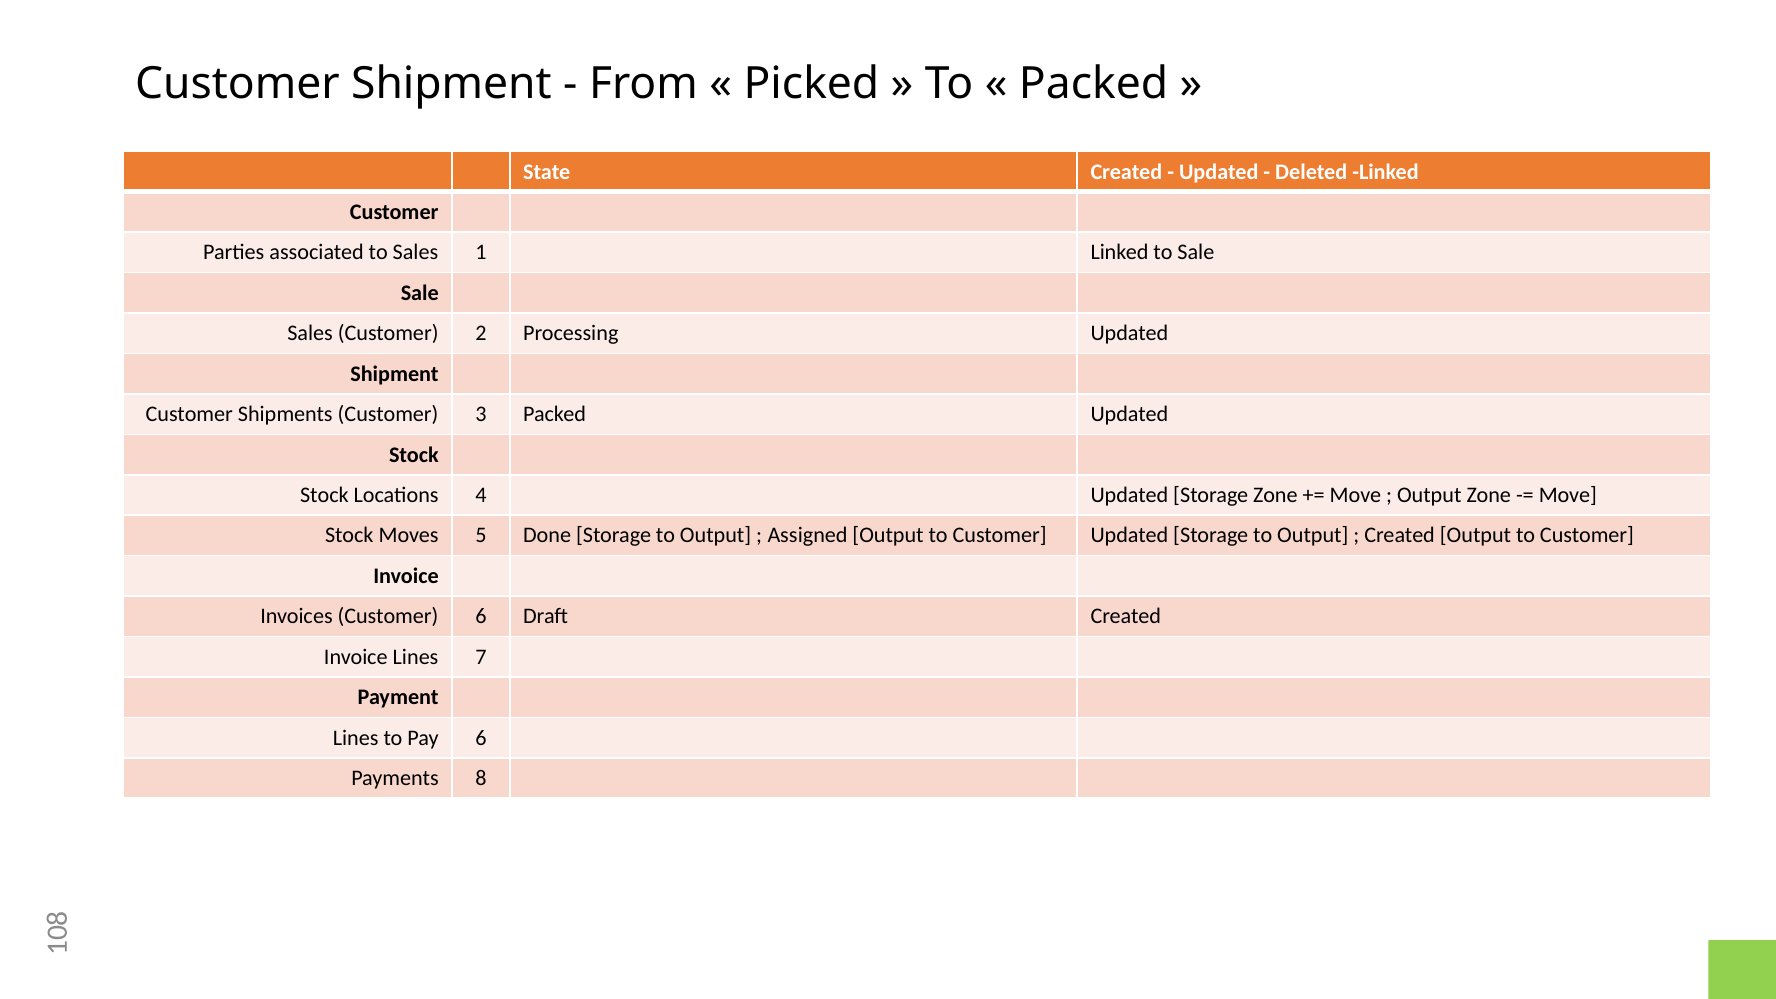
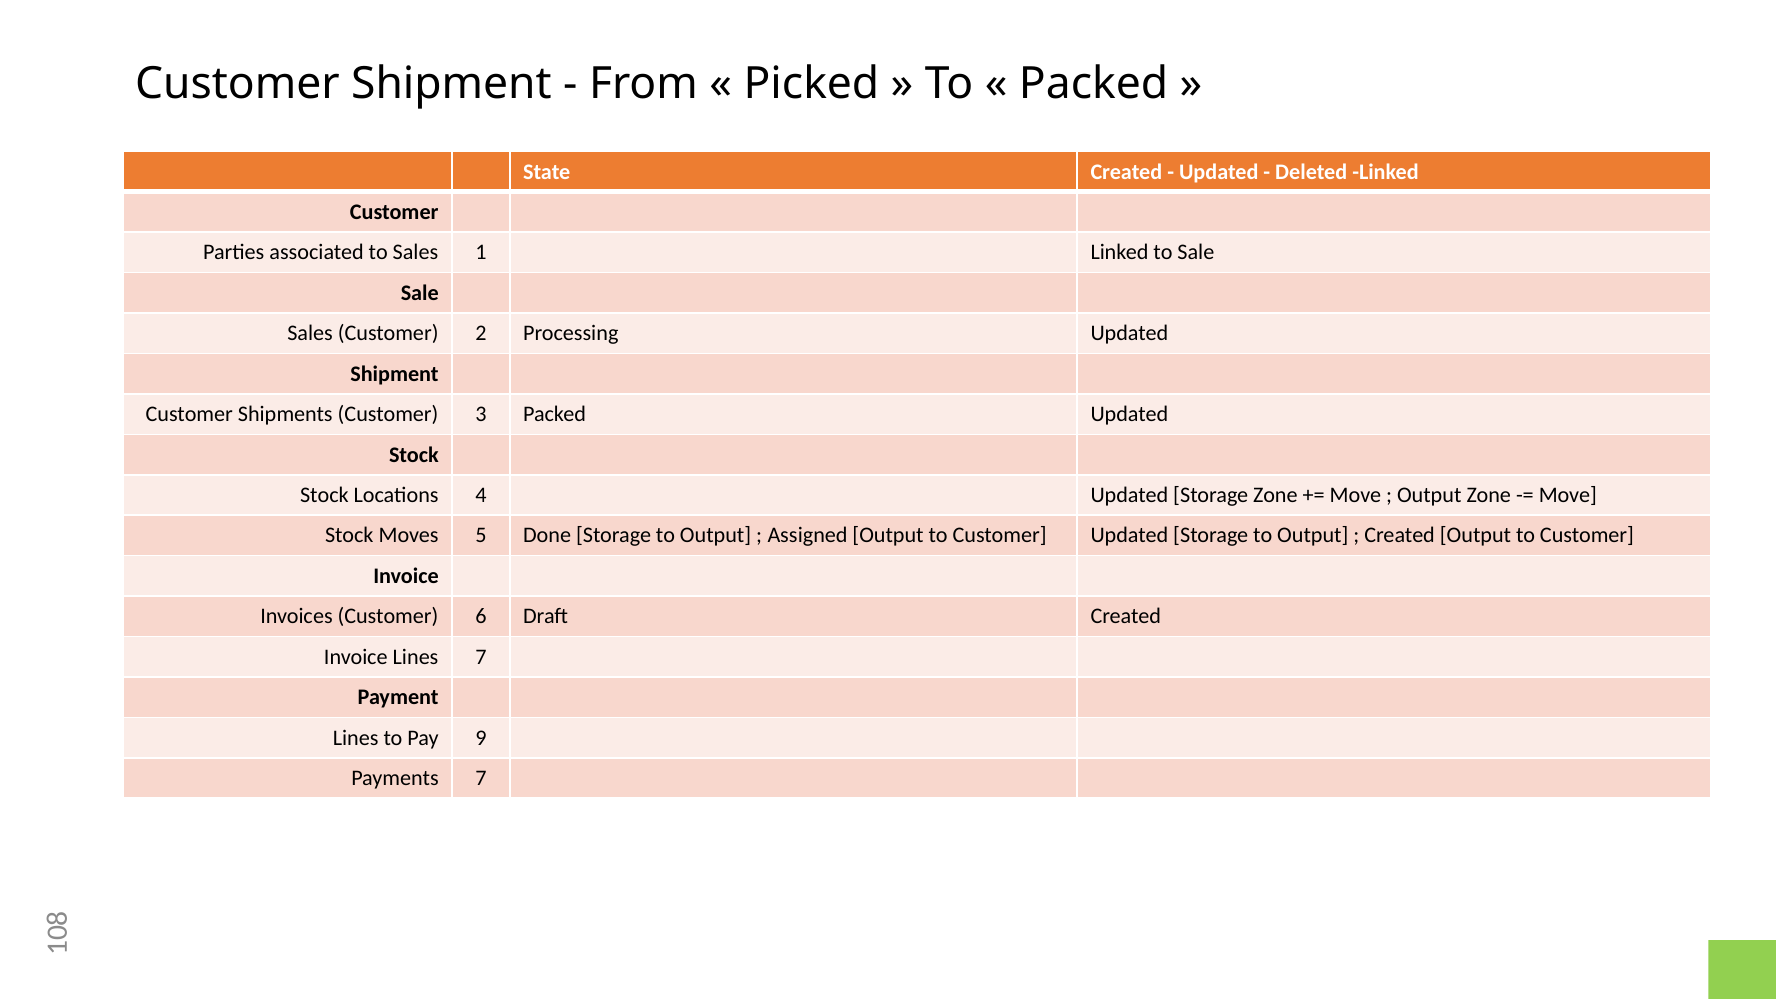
Pay 6: 6 -> 9 (481, 738)
Payments 8: 8 -> 7 (481, 778)
